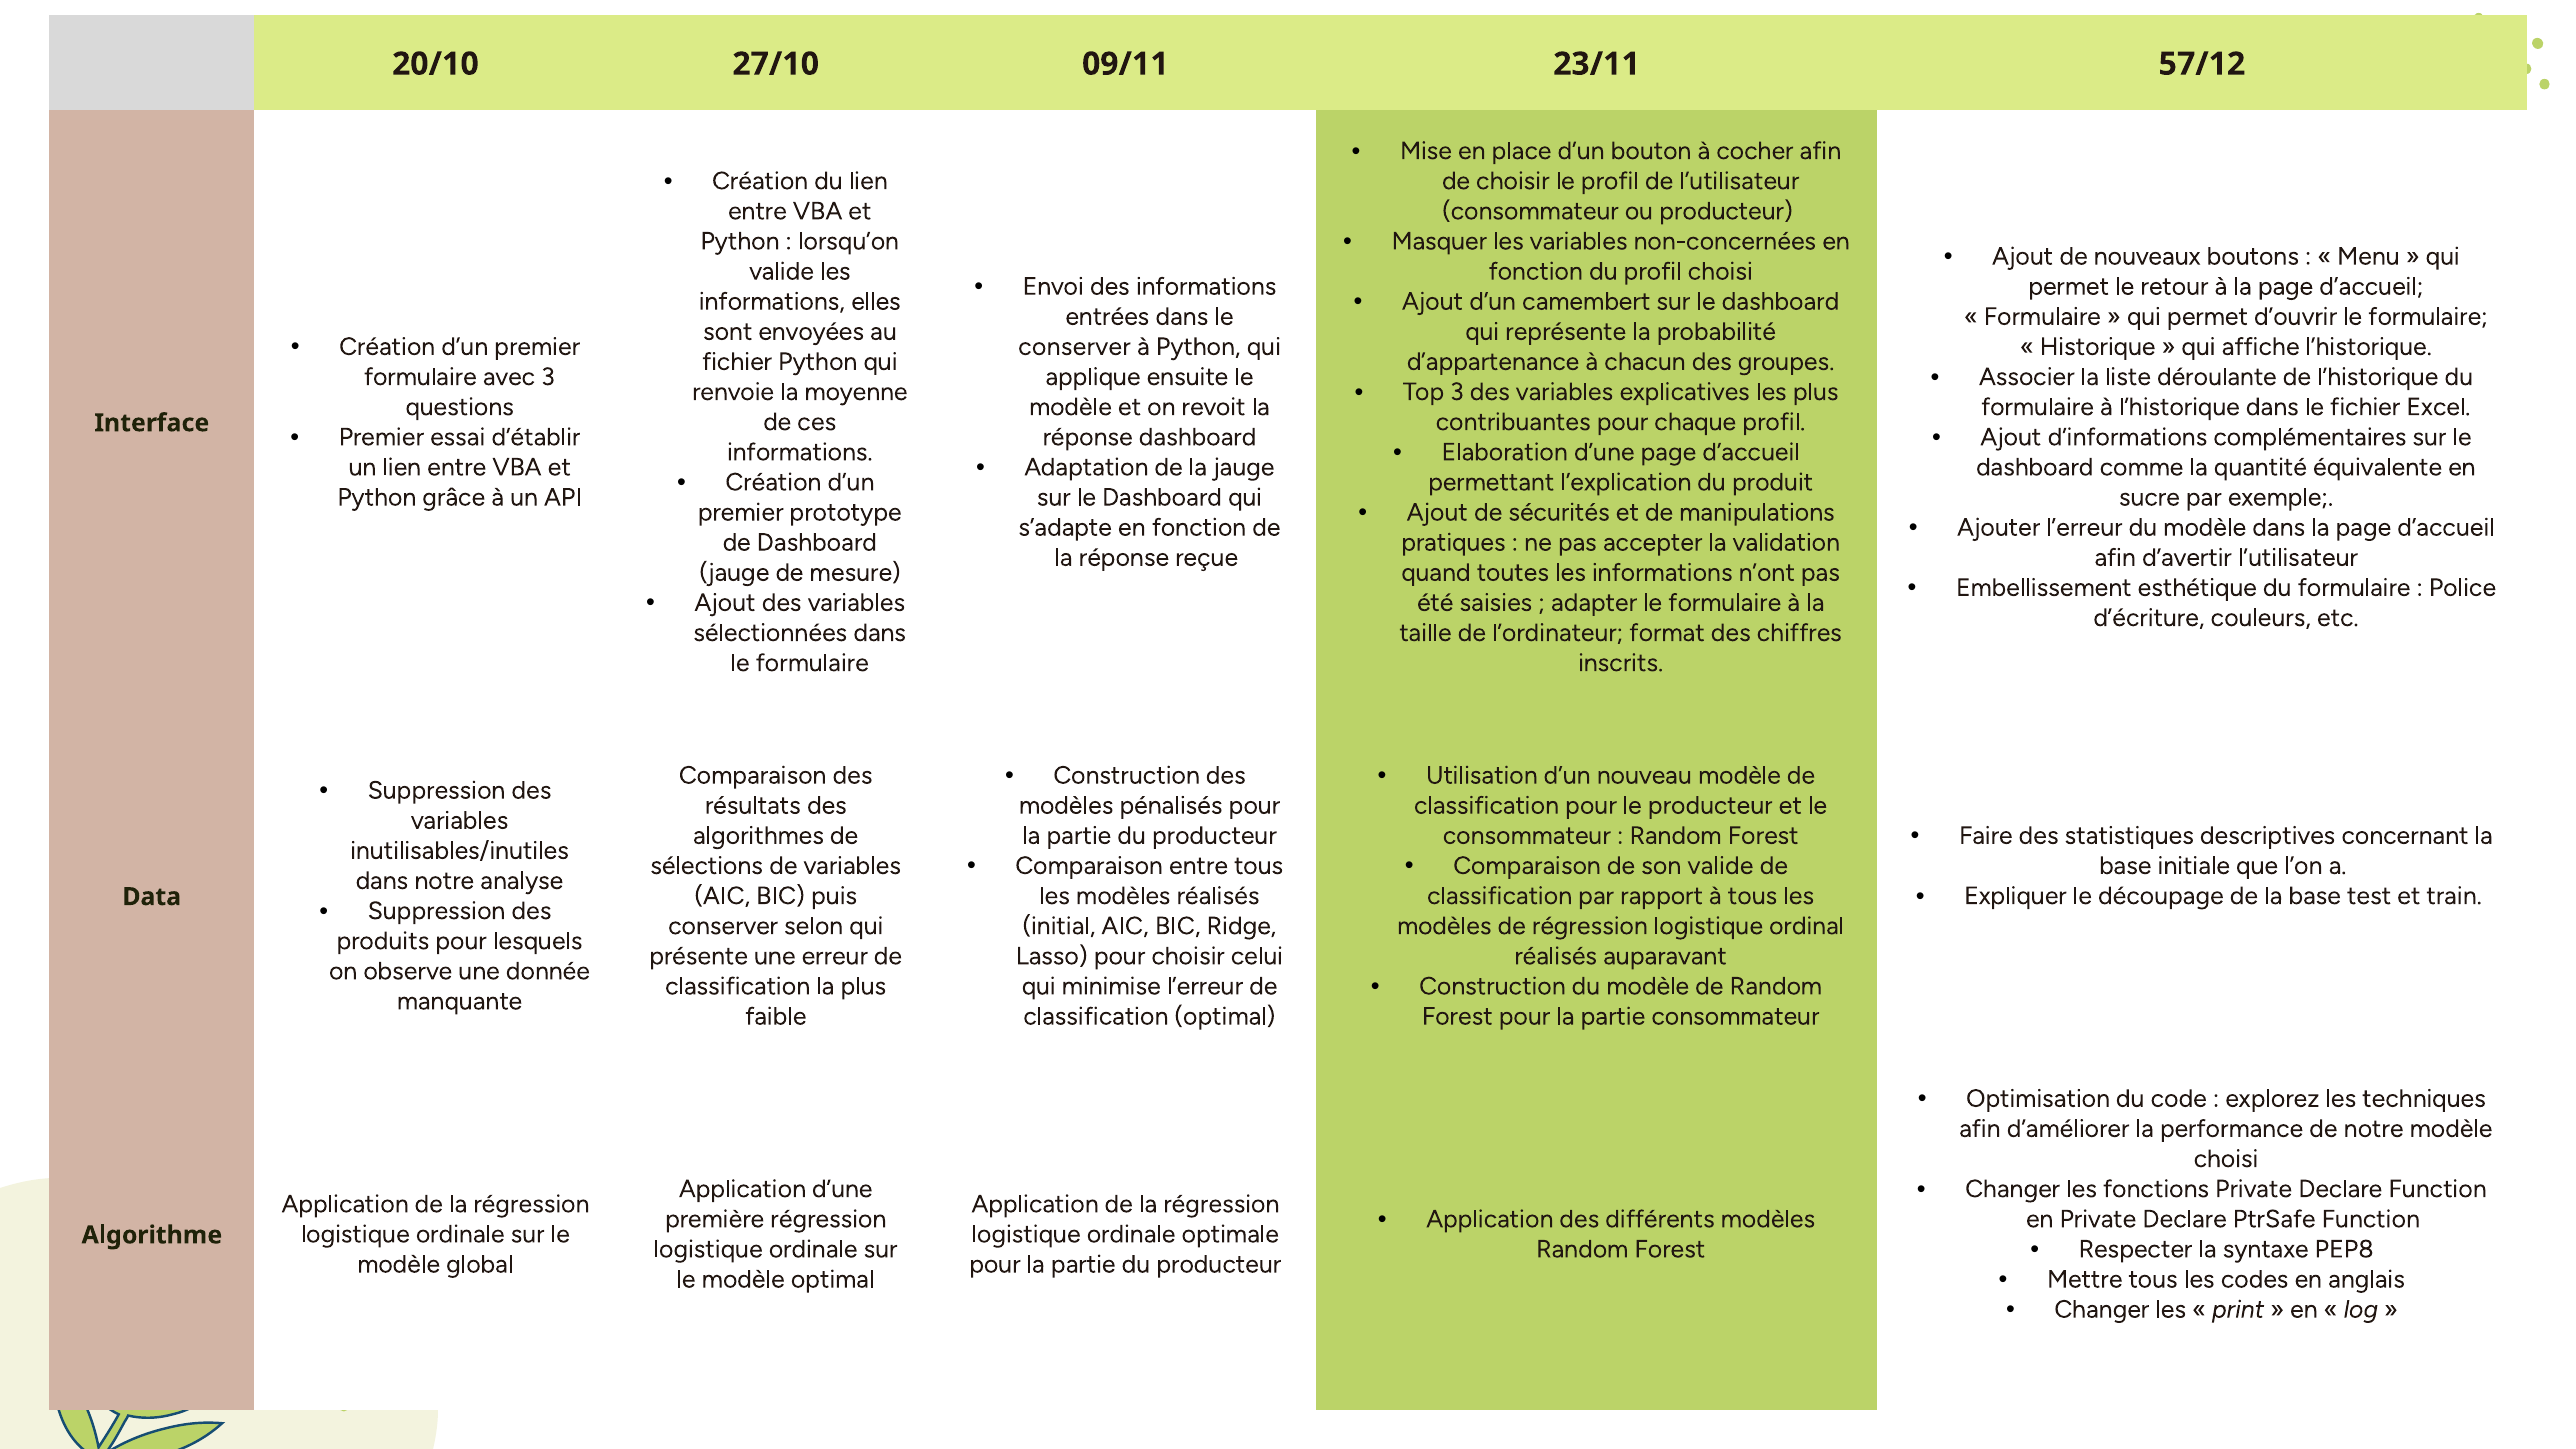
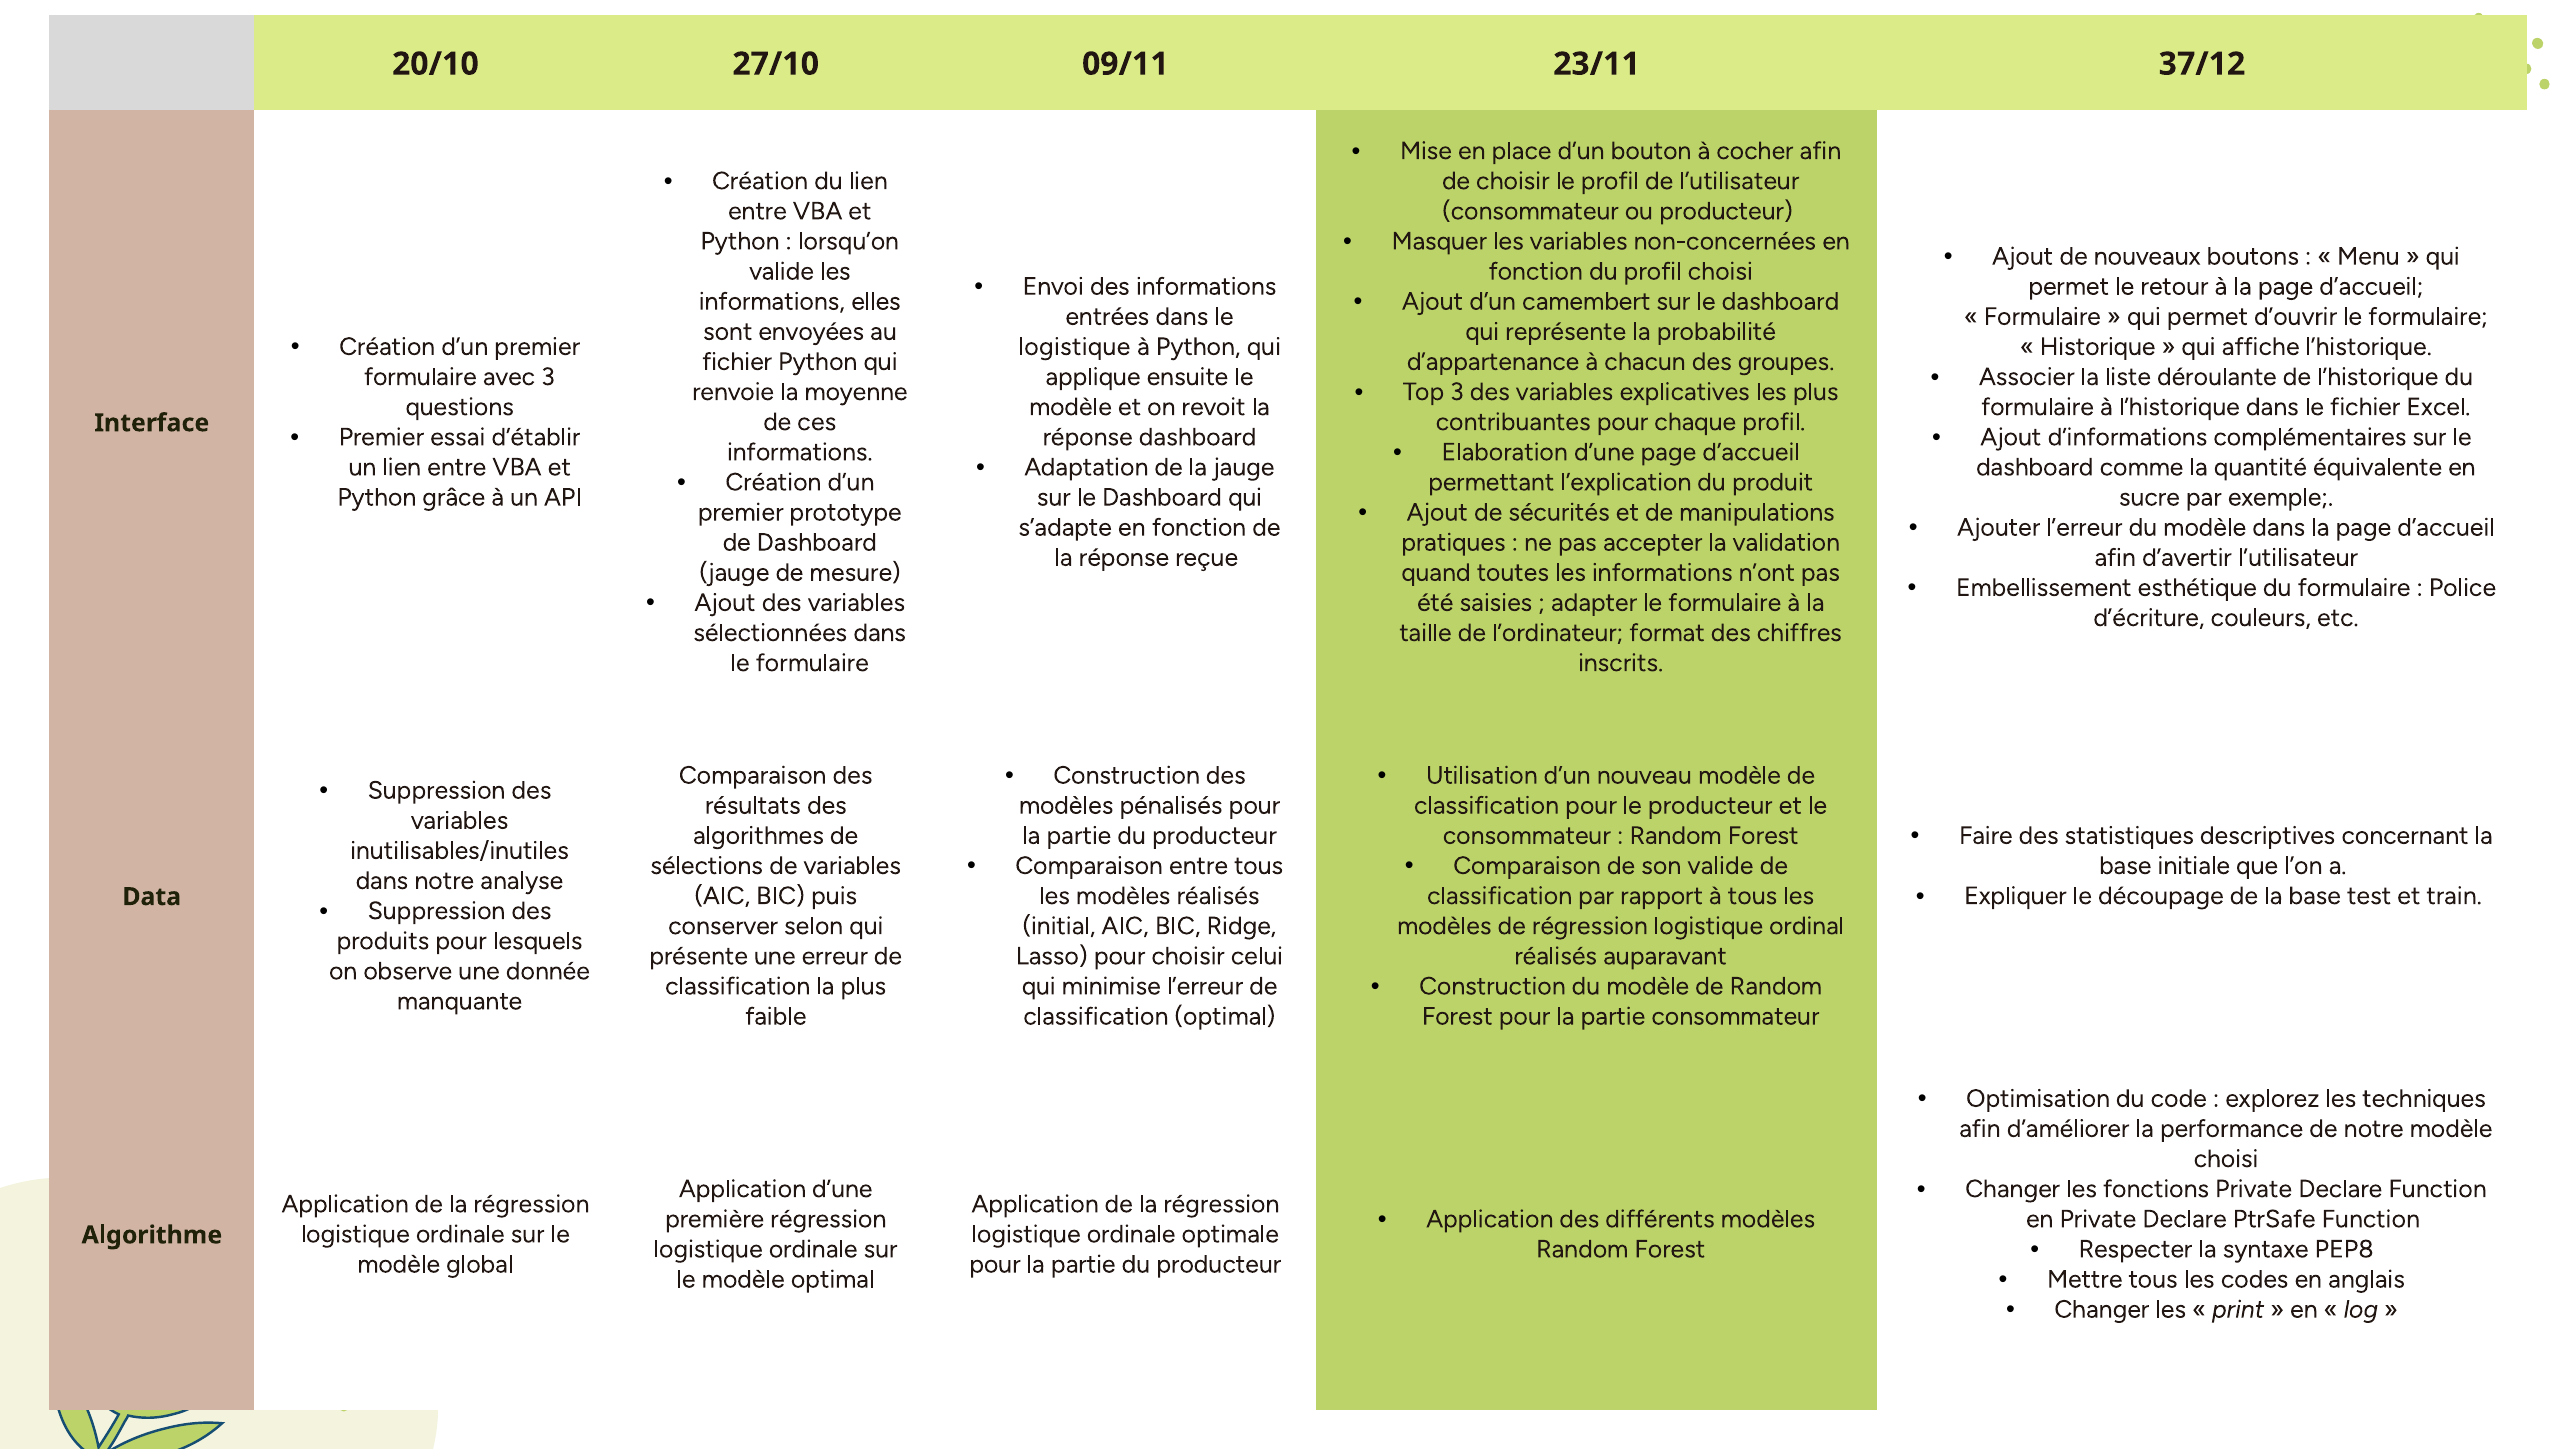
57/12: 57/12 -> 37/12 (2202, 64)
conserver: conserver -> logistique (1074, 347)
